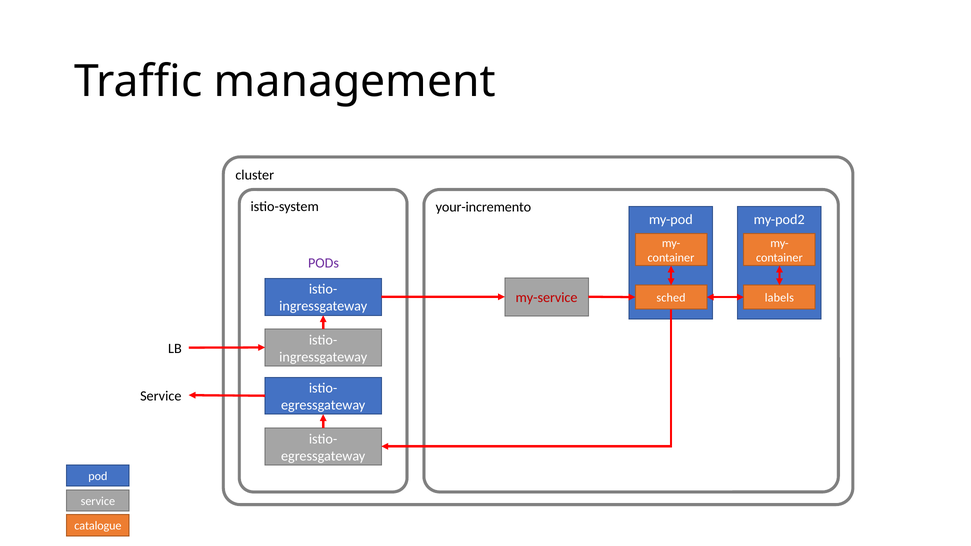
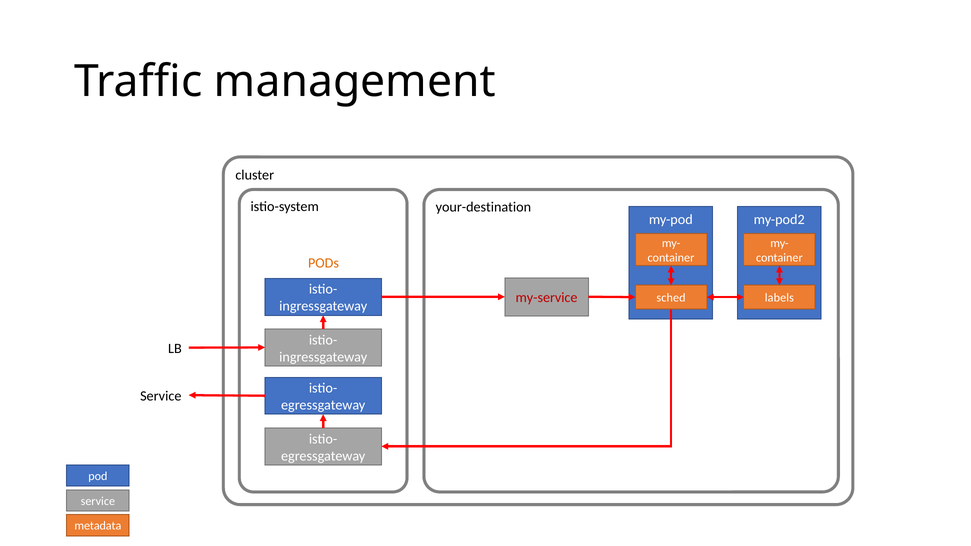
your-incremento: your-incremento -> your-destination (483, 207)
PODs colour: purple -> orange (324, 263)
catalogue: catalogue -> metadata (98, 526)
